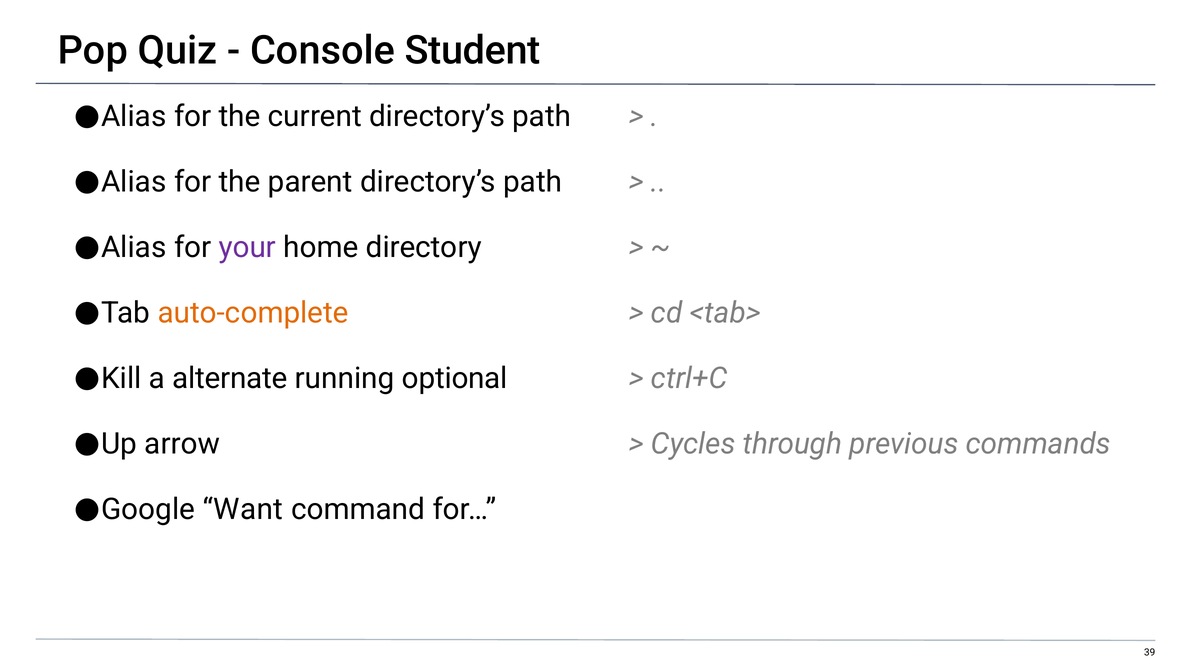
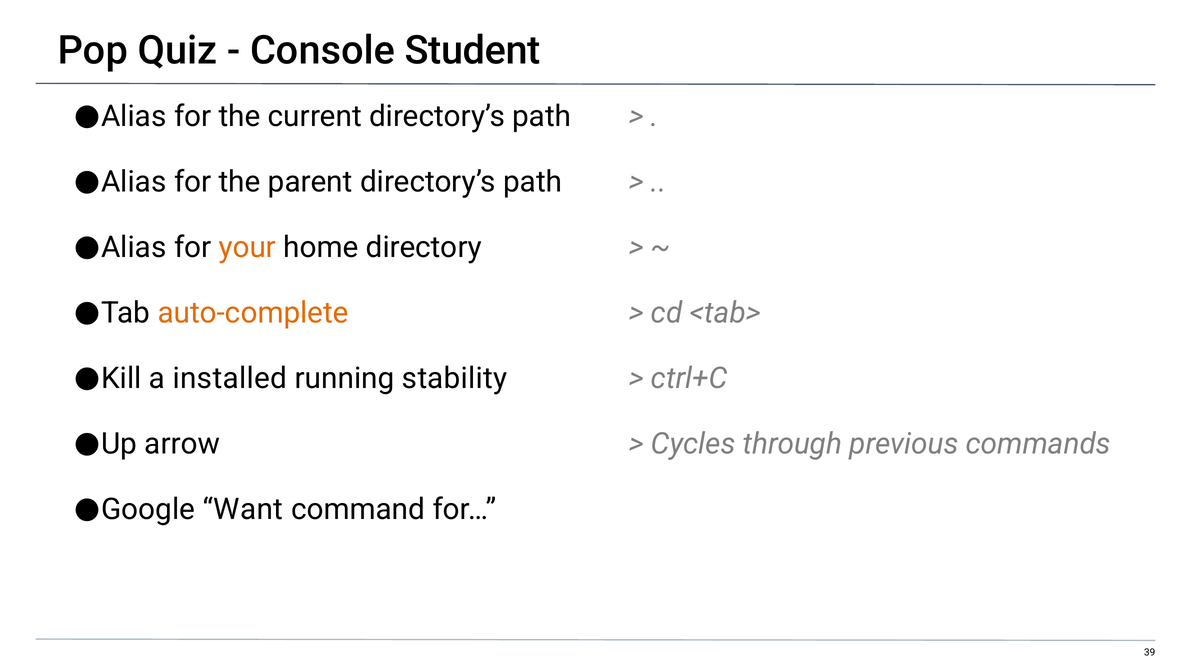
your colour: purple -> orange (247, 248)
alternate: alternate -> installed (230, 379)
optional: optional -> stability (455, 379)
